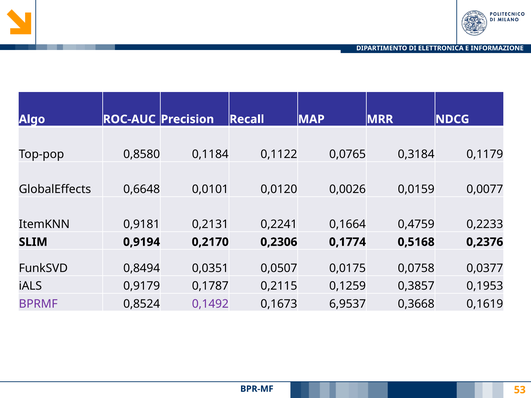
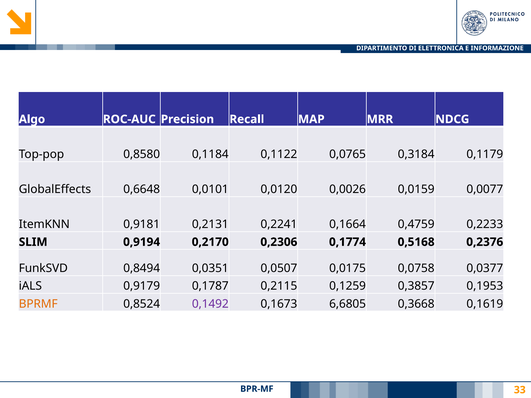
BPRMF colour: purple -> orange (38, 304)
6,9537: 6,9537 -> 6,6805 (348, 304)
53: 53 -> 33 (520, 390)
